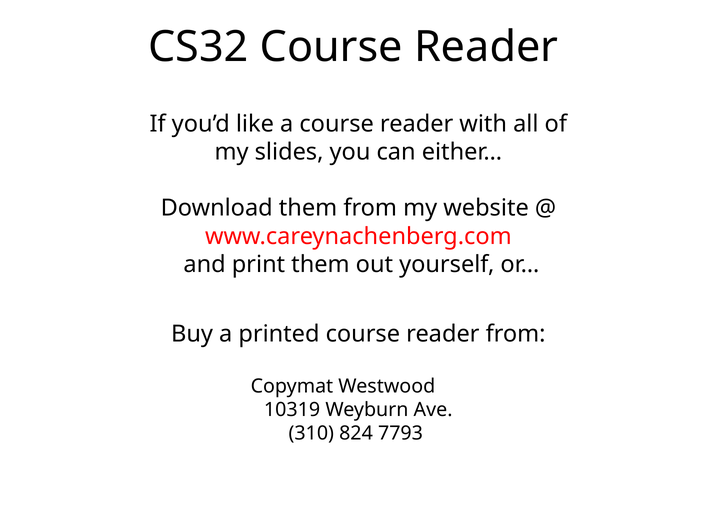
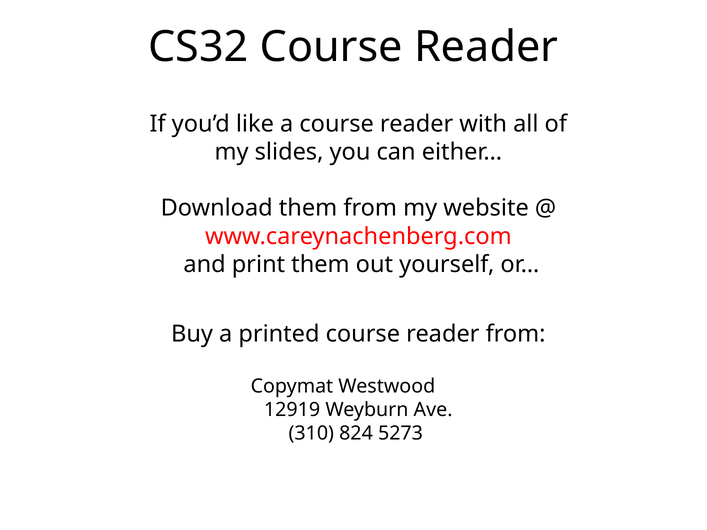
10319: 10319 -> 12919 (292, 410)
7793: 7793 -> 5273 (400, 433)
